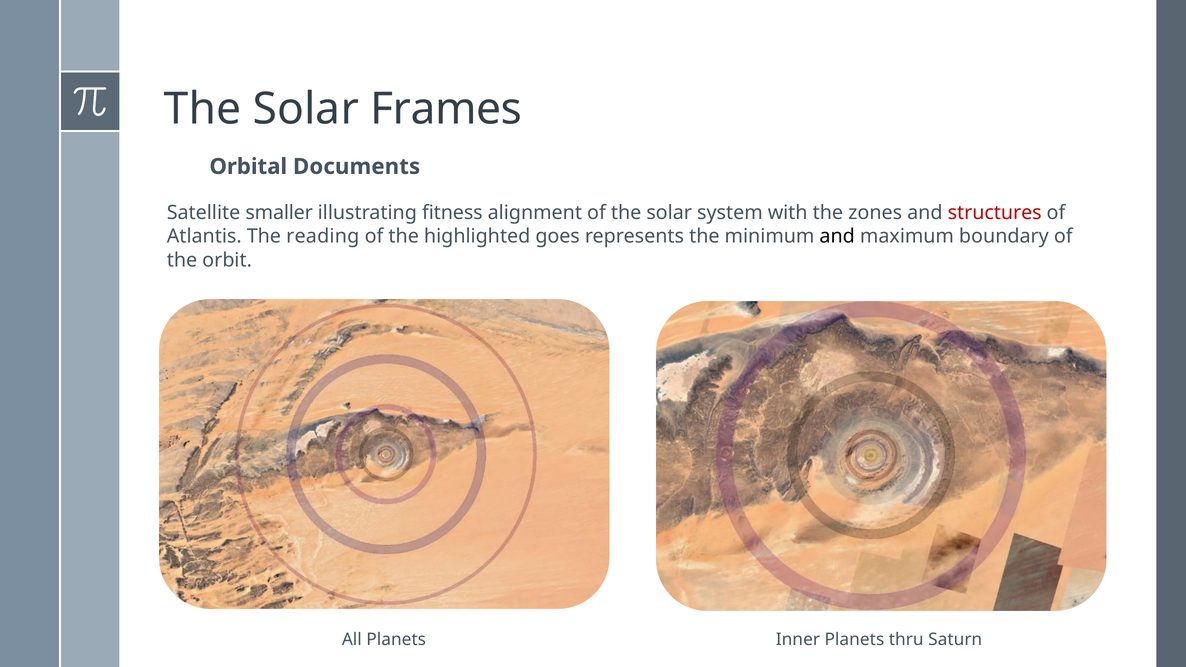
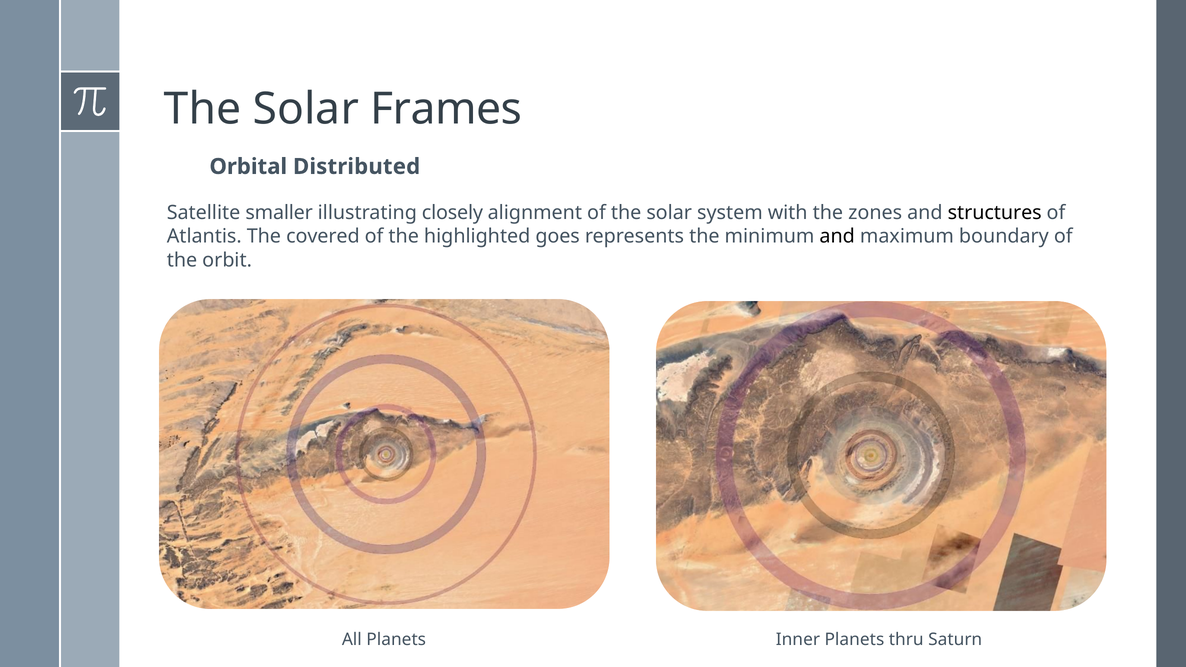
Documents: Documents -> Distributed (357, 167)
fitness: fitness -> closely (452, 213)
structures colour: red -> black (995, 213)
reading: reading -> covered (323, 236)
